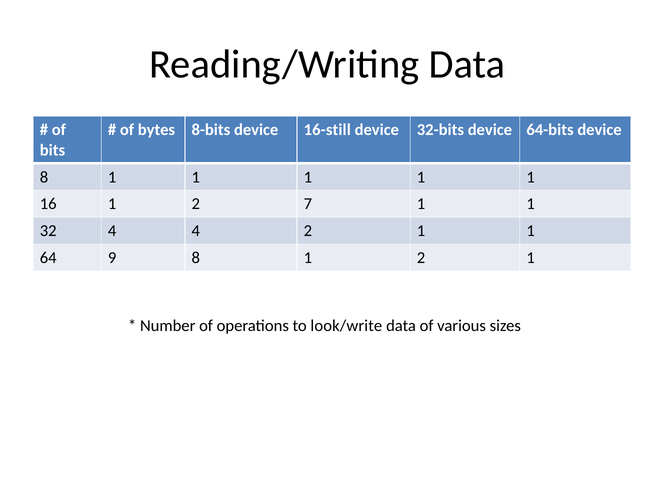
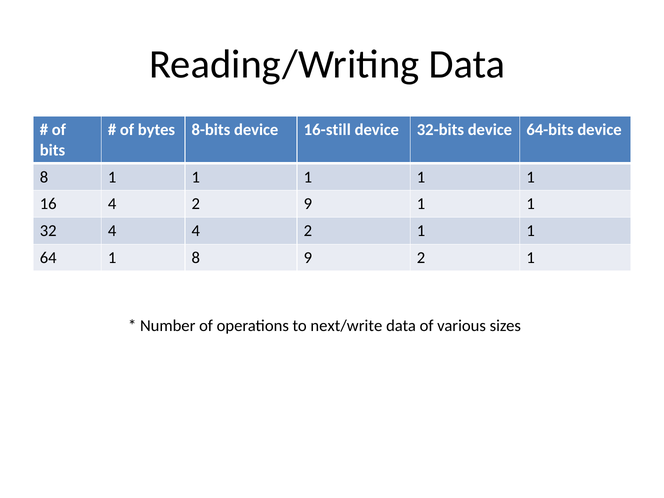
16 1: 1 -> 4 (112, 204)
2 7: 7 -> 9 (308, 204)
64 9: 9 -> 1 (112, 258)
1: 1 -> 9 (308, 258)
look/write: look/write -> next/write (346, 326)
